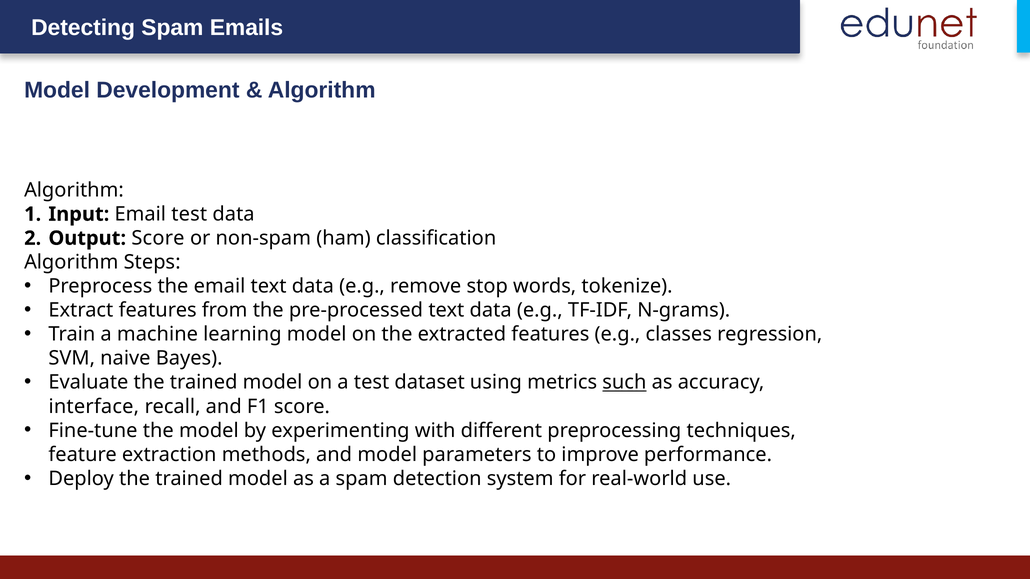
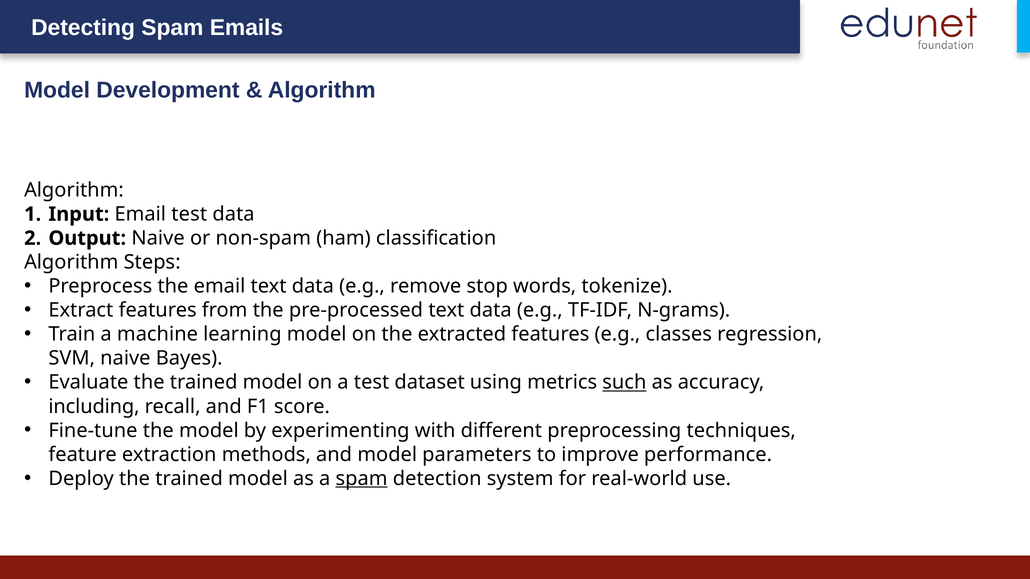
Output Score: Score -> Naive (158, 238)
interface: interface -> including (94, 407)
spam underline: none -> present (362, 479)
